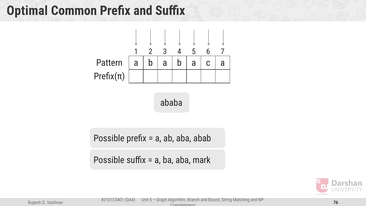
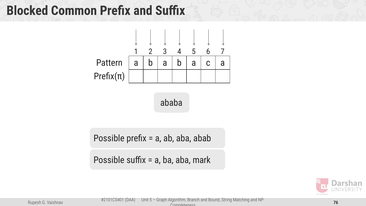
Optimal: Optimal -> Blocked (27, 11)
